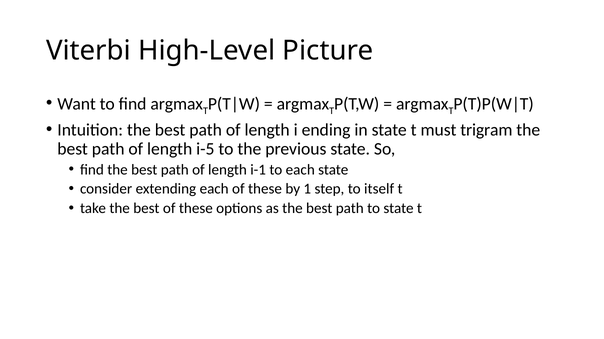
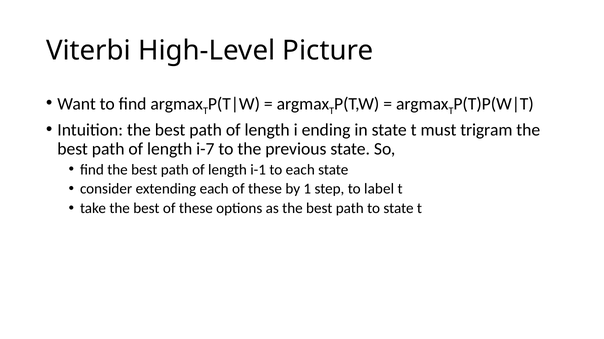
i-5: i-5 -> i-7 (205, 149)
itself: itself -> label (379, 189)
